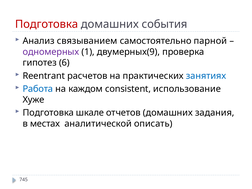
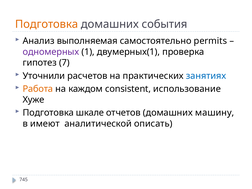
Подготовка colour: red -> orange (47, 24)
связыванием: связыванием -> выполняемая (87, 41)
парной: парной -> permits (210, 41)
двумерных(9: двумерных(9 -> двумерных(1 (128, 52)
6: 6 -> 7 (64, 63)
Reentrant: Reentrant -> Уточнили (44, 76)
Работа colour: blue -> orange (38, 89)
задания: задания -> машину (215, 113)
местах: местах -> имеют (45, 124)
